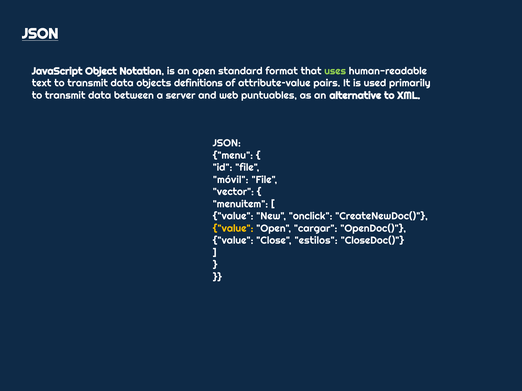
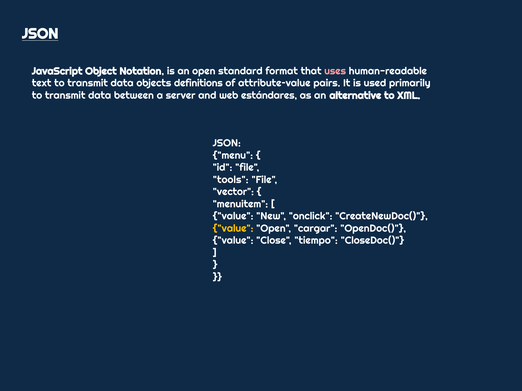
uses colour: light green -> pink (335, 71)
puntuables: puntuables -> estándares (269, 96)
móvil: móvil -> tools (231, 180)
estilos: estilos -> tiempo (316, 241)
